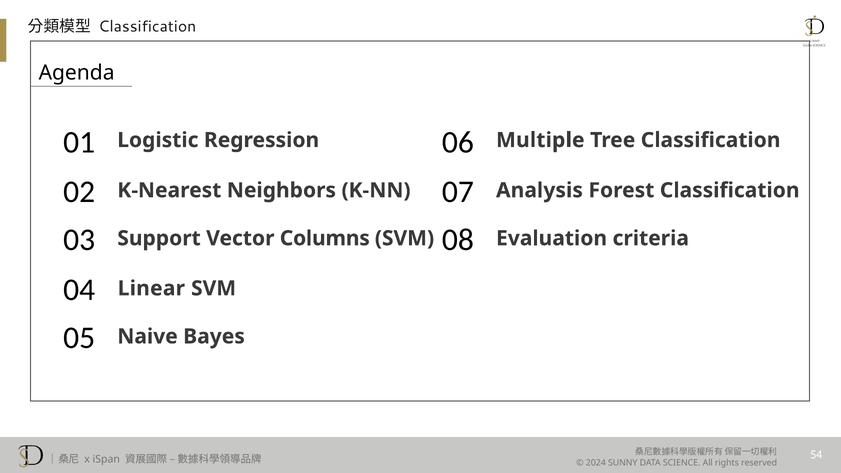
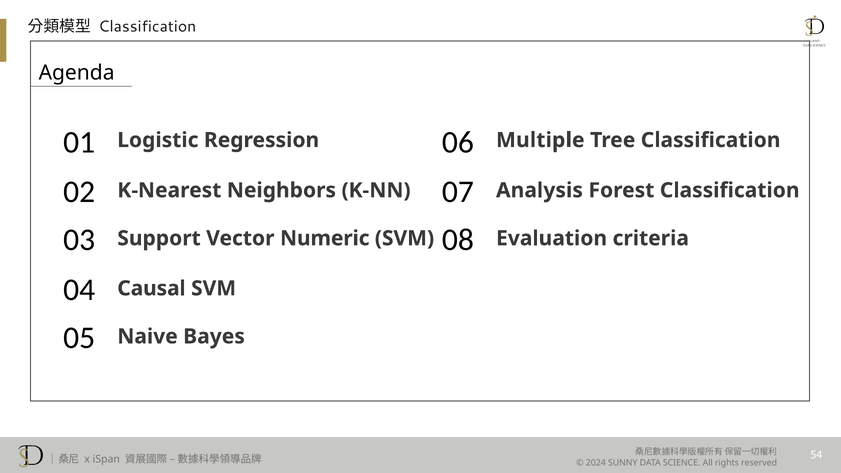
Columns: Columns -> Numeric (325, 238)
Linear: Linear -> Causal (152, 288)
